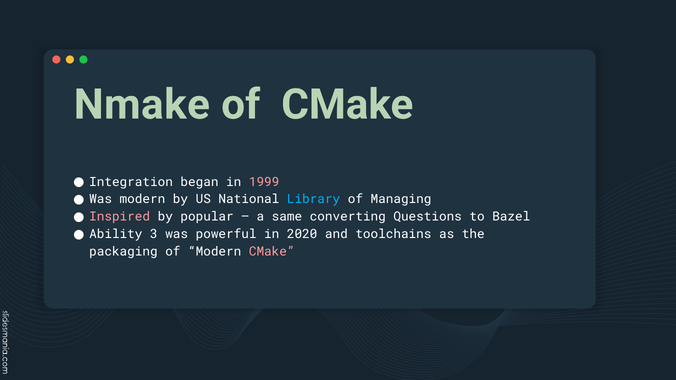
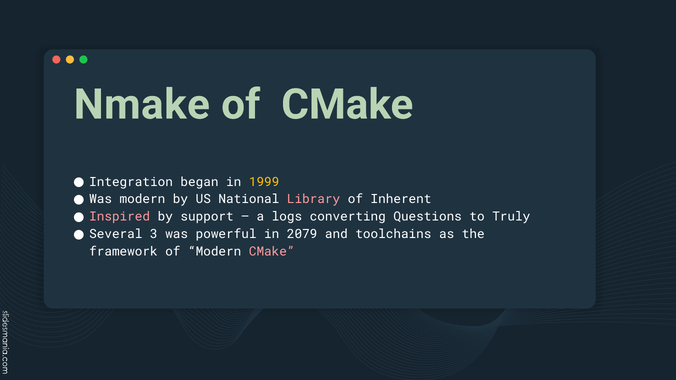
1999 colour: pink -> yellow (264, 182)
Library colour: light blue -> pink (314, 199)
Managing: Managing -> Inherent (401, 199)
popular: popular -> support (207, 217)
same: same -> logs (287, 217)
Bazel: Bazel -> Truly (511, 217)
Ability: Ability -> Several (116, 234)
2020: 2020 -> 2079 (302, 234)
packaging: packaging -> framework (123, 252)
